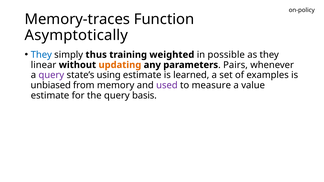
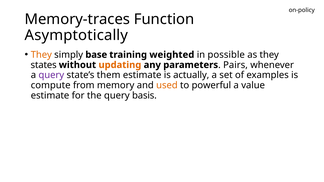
They colour: blue -> orange (41, 55)
thus: thus -> base (96, 55)
linear: linear -> states (44, 65)
using: using -> them (109, 75)
learned: learned -> actually (191, 75)
unbiased: unbiased -> compute (51, 85)
used colour: purple -> orange (167, 85)
measure: measure -> powerful (211, 85)
